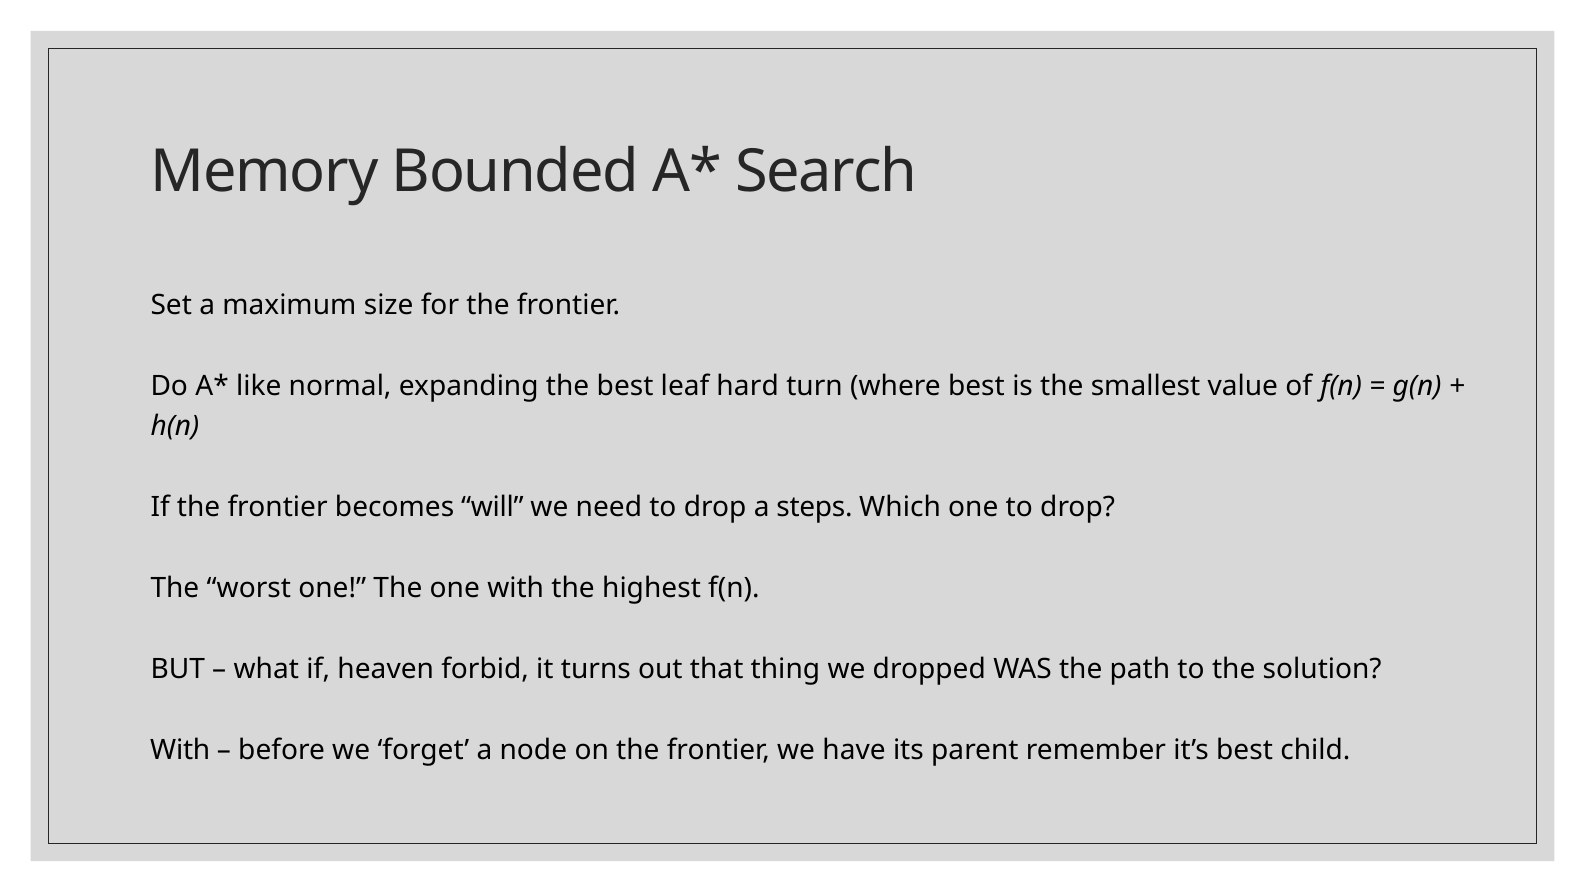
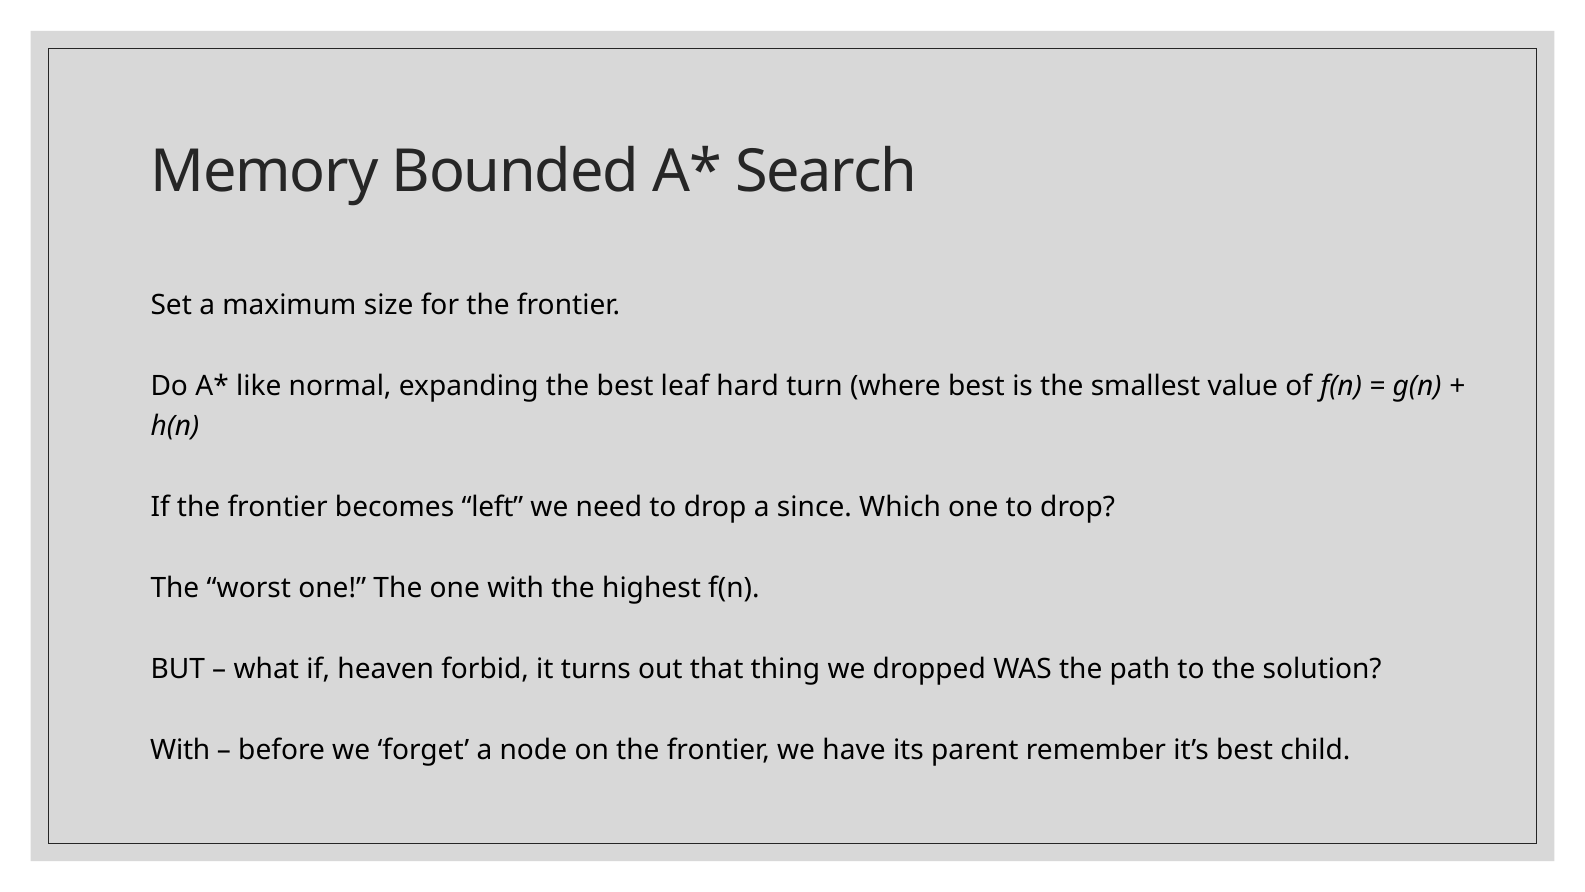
will: will -> left (492, 507)
steps: steps -> since (814, 507)
